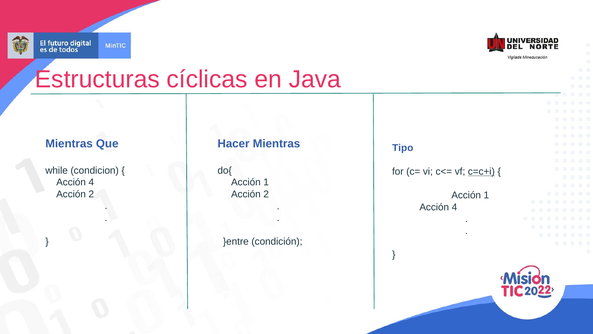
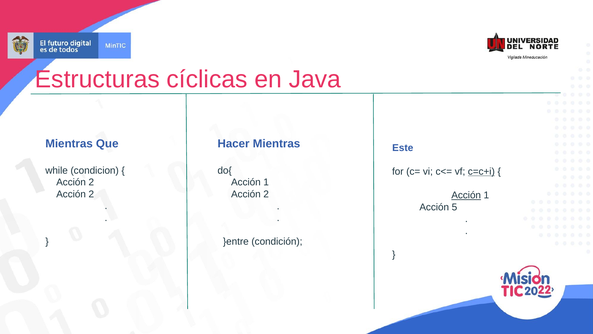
Tipo: Tipo -> Este (403, 148)
4: 4 -> 2 (91, 182)
Acción underline: none -> present (466, 195)
4: 4 -> 5 (454, 207)
